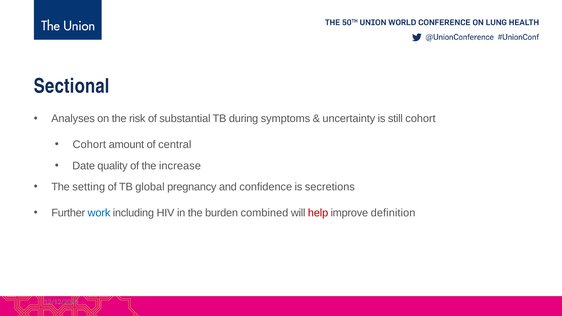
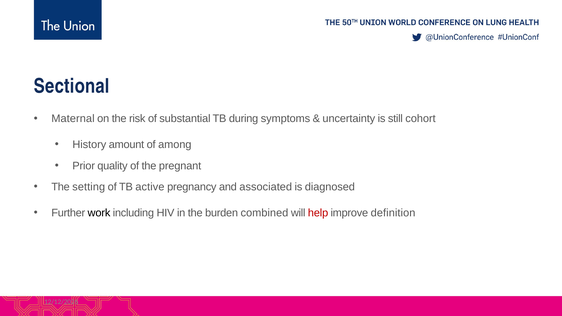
Analyses: Analyses -> Maternal (73, 119)
Cohort: Cohort -> History (89, 145)
central: central -> among (175, 145)
Date: Date -> Prior (84, 166)
increase: increase -> pregnant (180, 166)
global: global -> active (150, 187)
confidence: confidence -> associated (266, 187)
secretions: secretions -> diagnosed (330, 187)
work colour: blue -> black (99, 213)
